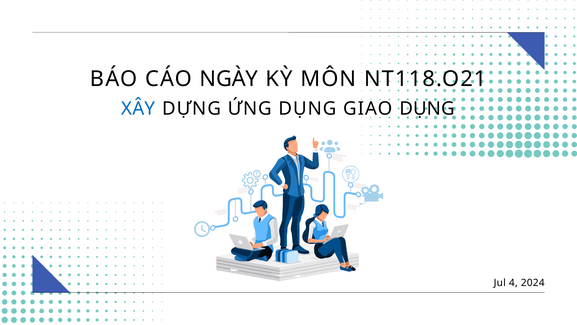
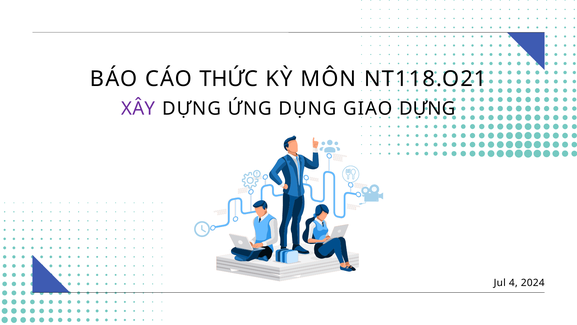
NGÀY: NGÀY -> THỨC (229, 79)
XÂY colour: blue -> purple (138, 109)
GIAO DỤNG: DỤNG -> DỰNG (427, 109)
